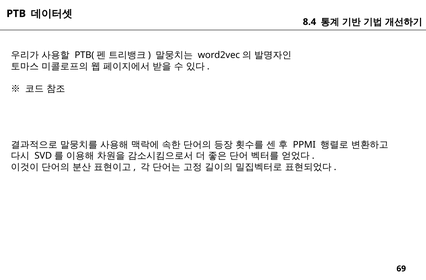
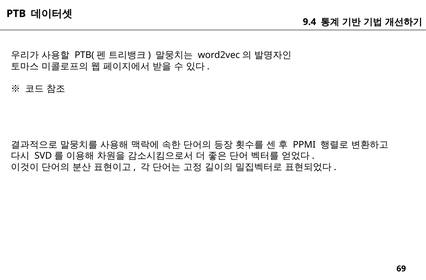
8.4: 8.4 -> 9.4 (309, 22)
